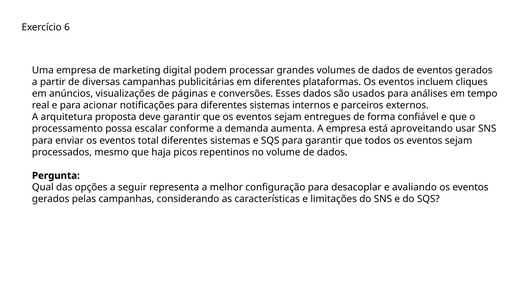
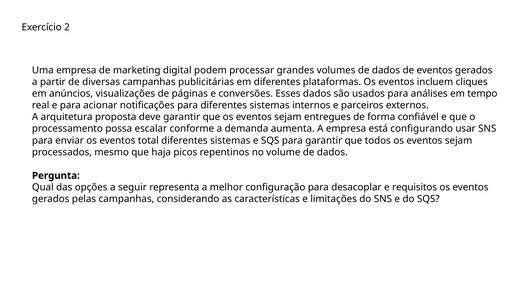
6: 6 -> 2 (67, 27)
aproveitando: aproveitando -> configurando (422, 129)
avaliando: avaliando -> requisitos (415, 187)
